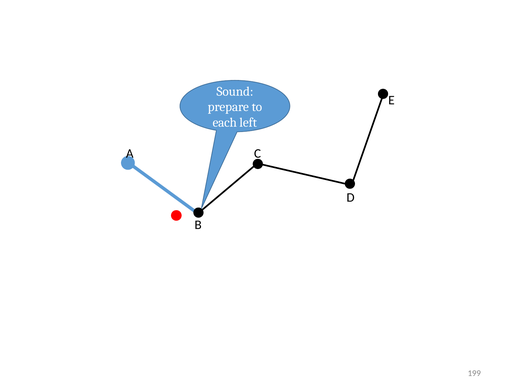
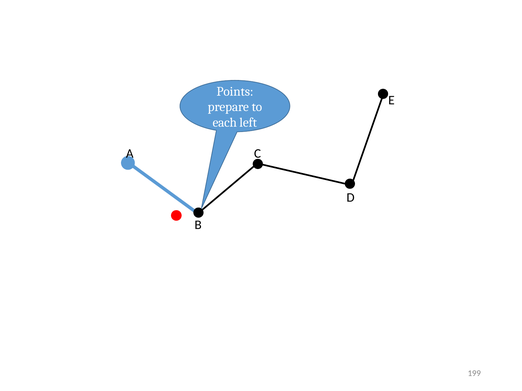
Sound: Sound -> Points (235, 91)
